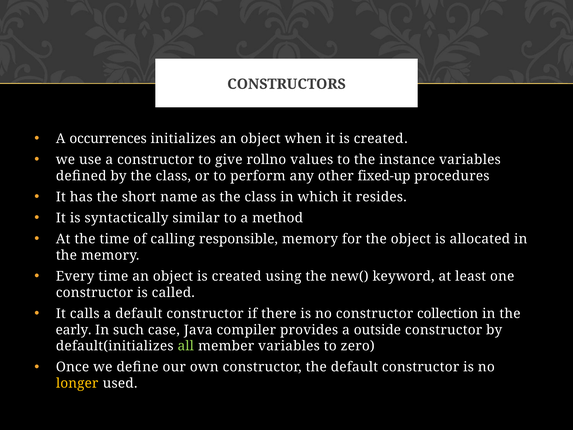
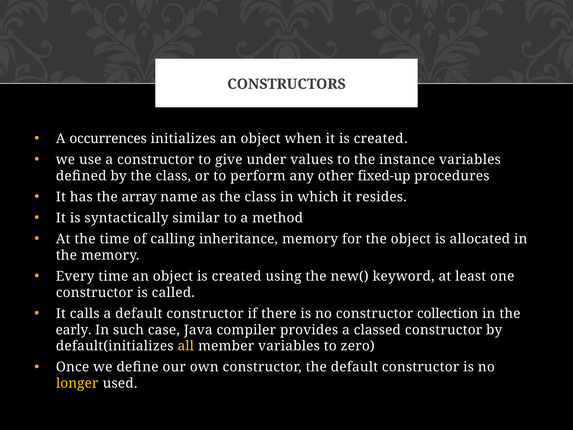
rollno: rollno -> under (266, 160)
short: short -> array (139, 197)
responsible: responsible -> inheritance (238, 239)
outside: outside -> classed (377, 330)
all colour: light green -> yellow (186, 346)
